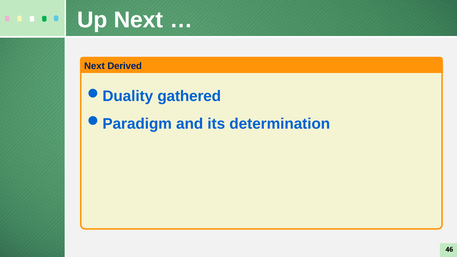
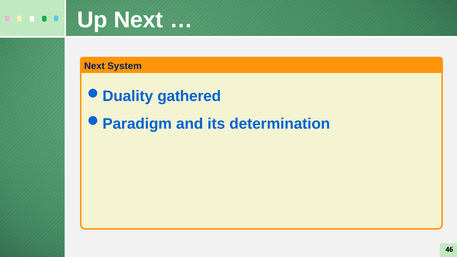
Derived: Derived -> System (125, 66)
